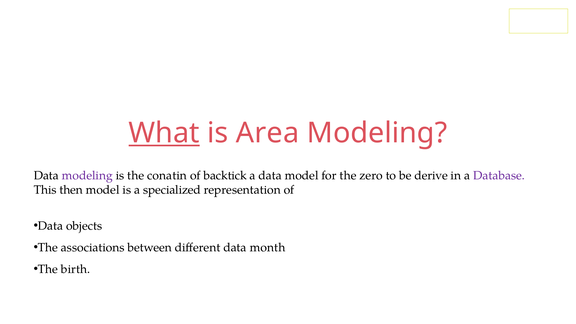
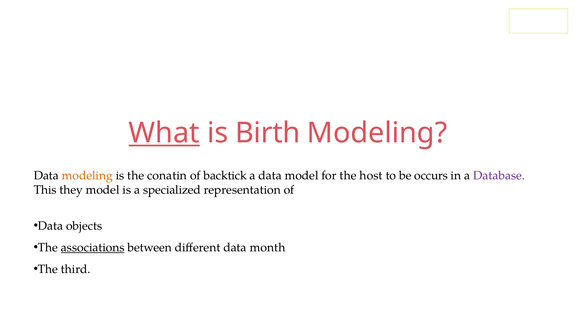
Area: Area -> Birth (268, 133)
modeling colour: purple -> orange (87, 176)
zero: zero -> host (371, 176)
derive: derive -> occurs (431, 176)
then: then -> they (71, 190)
associations underline: none -> present (93, 248)
birth: birth -> third (76, 269)
